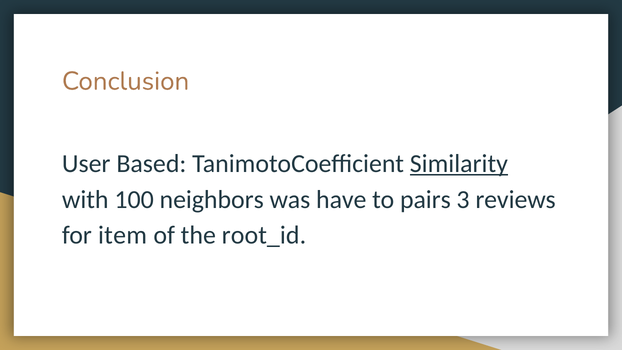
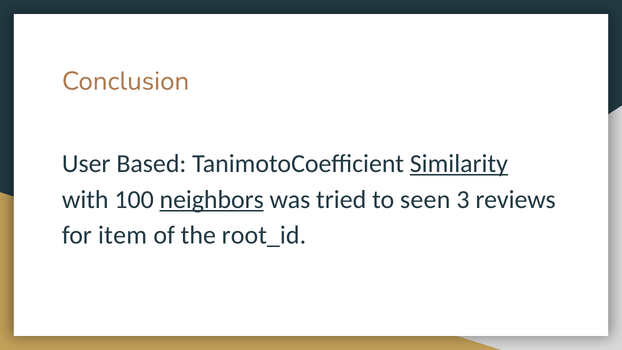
neighbors underline: none -> present (212, 199)
have: have -> tried (341, 199)
pairs: pairs -> seen (425, 199)
